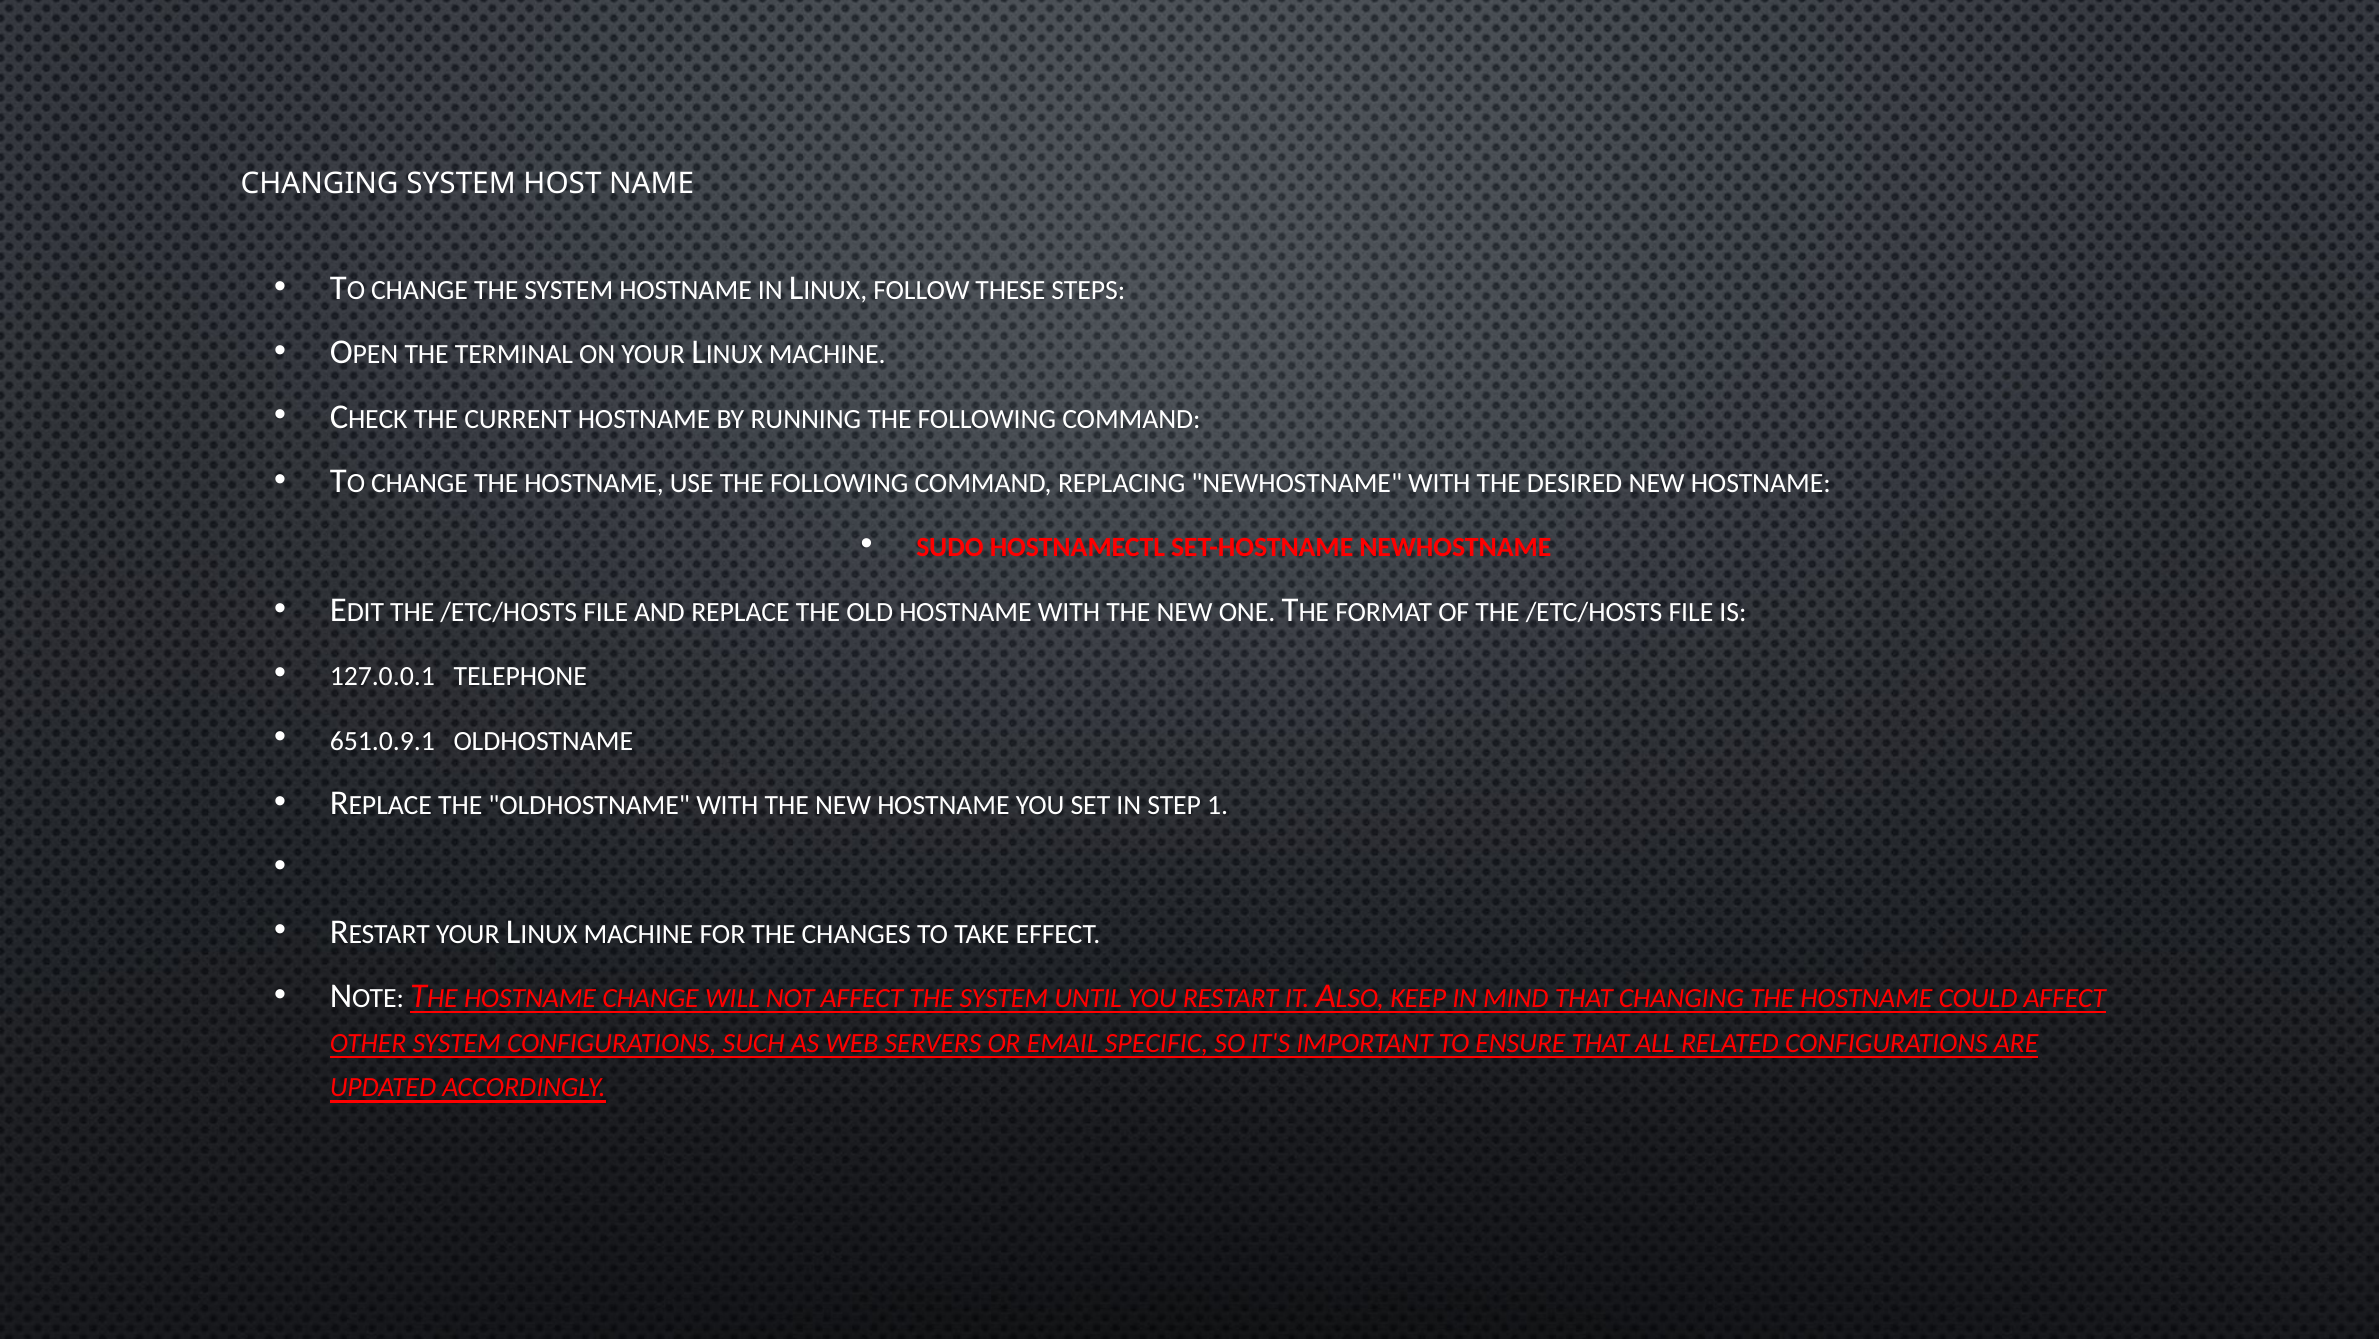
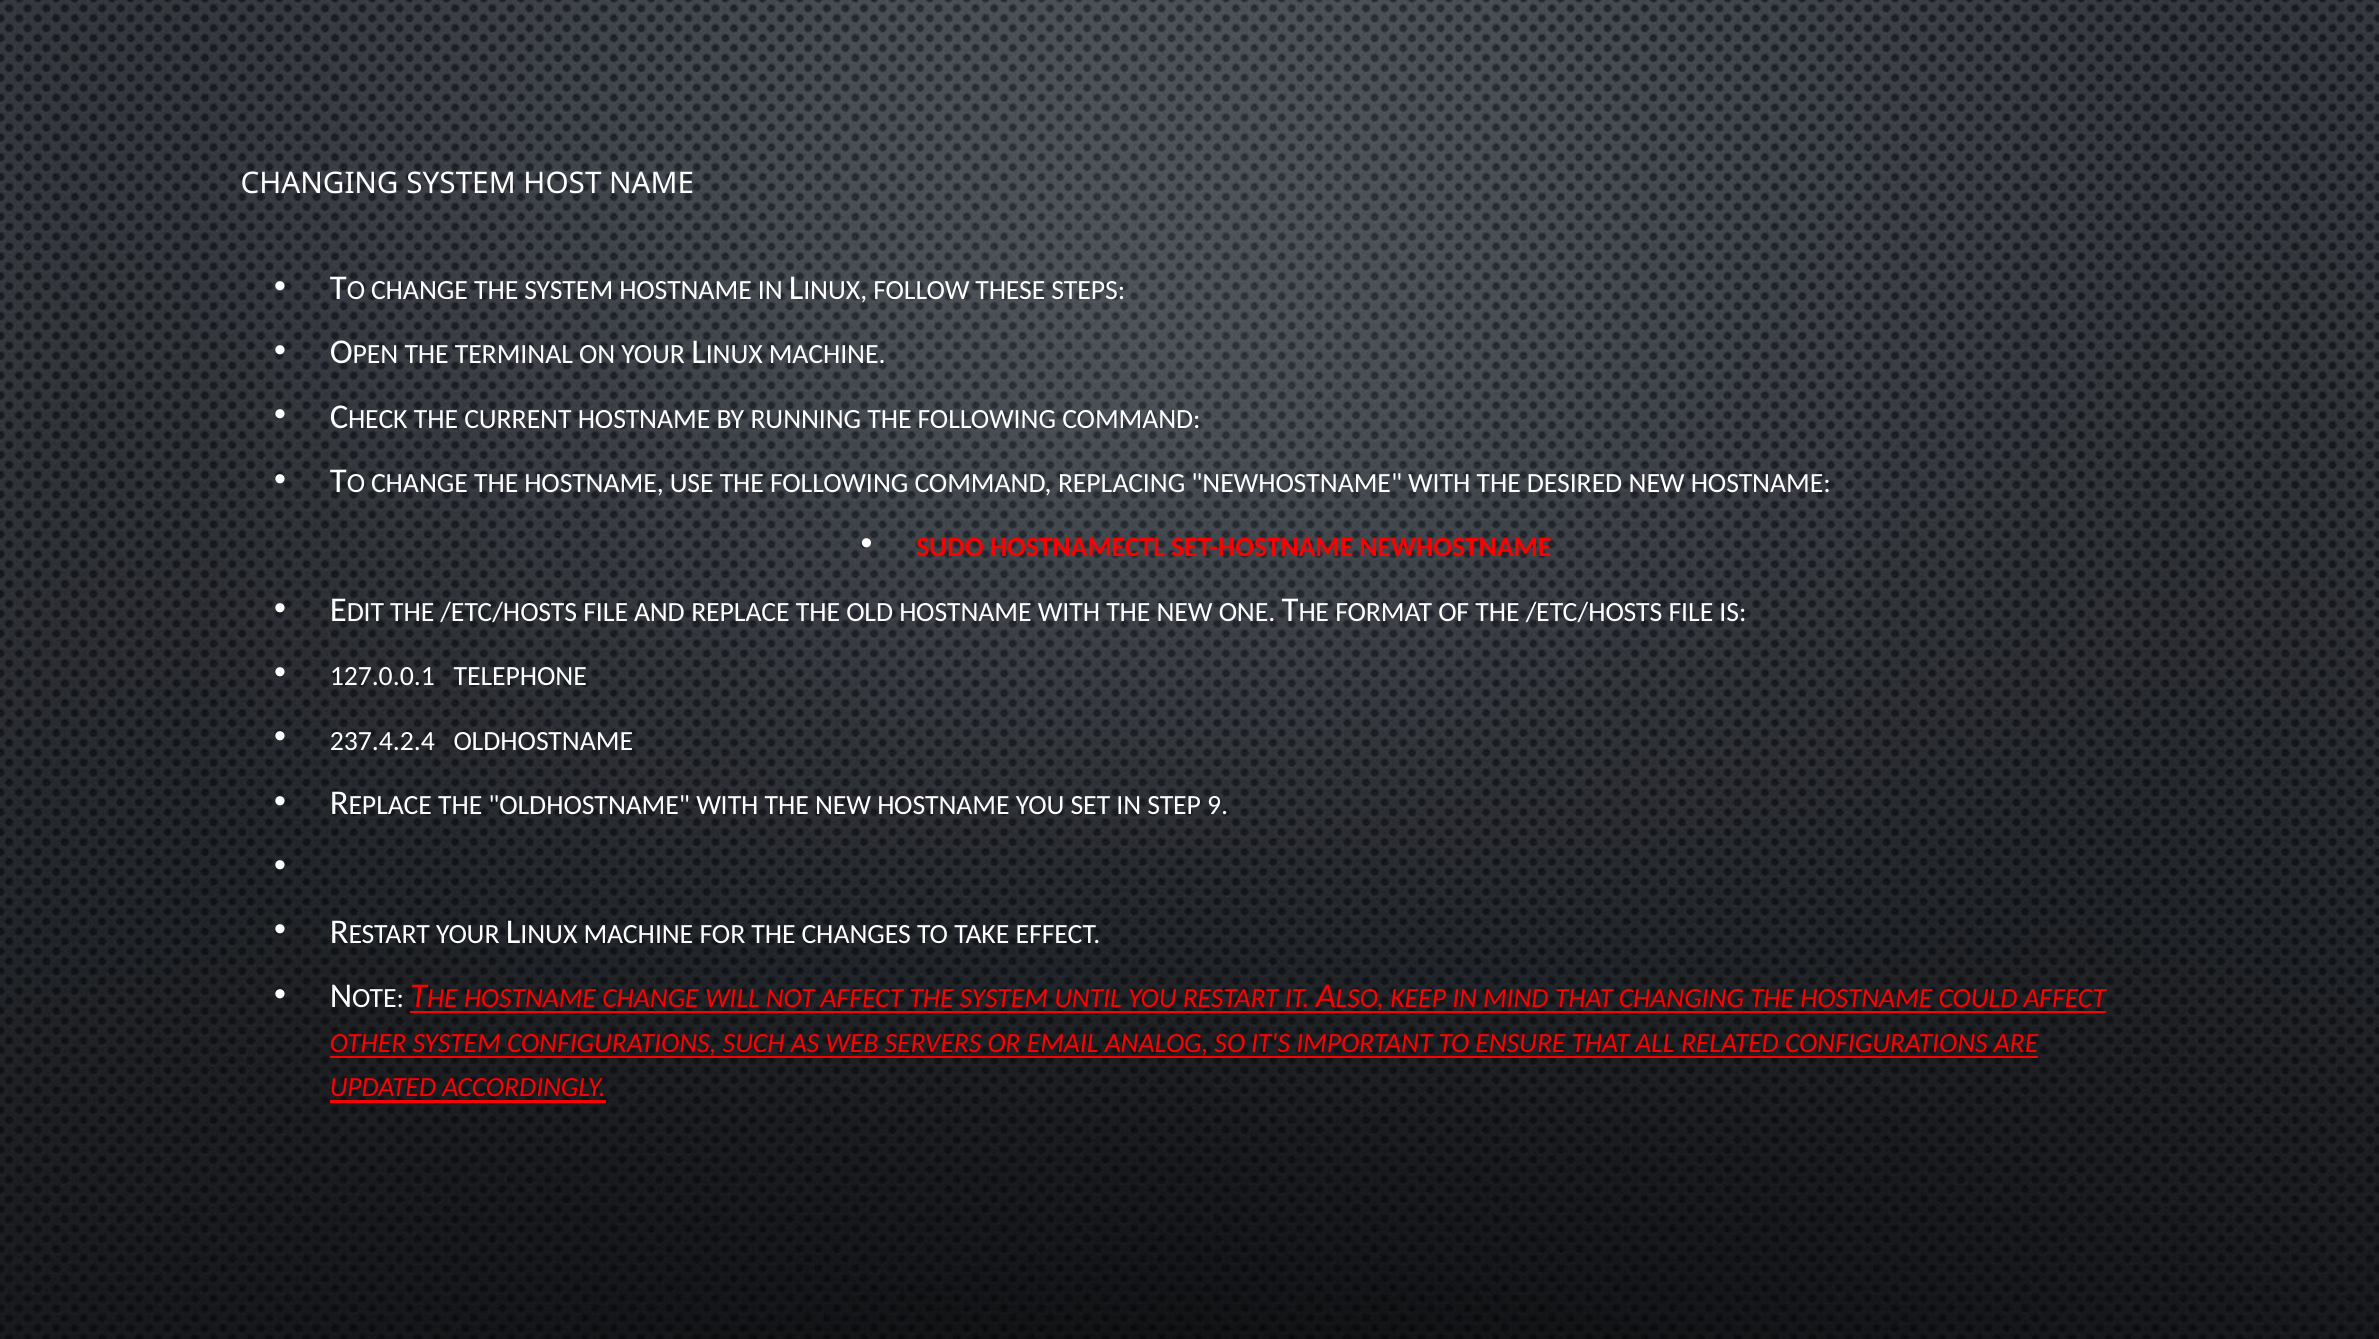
651.0.9.1: 651.0.9.1 -> 237.4.2.4 (382, 741)
1: 1 -> 9 (1218, 805)
SPECIFIC: SPECIFIC -> ANALOG (1157, 1043)
